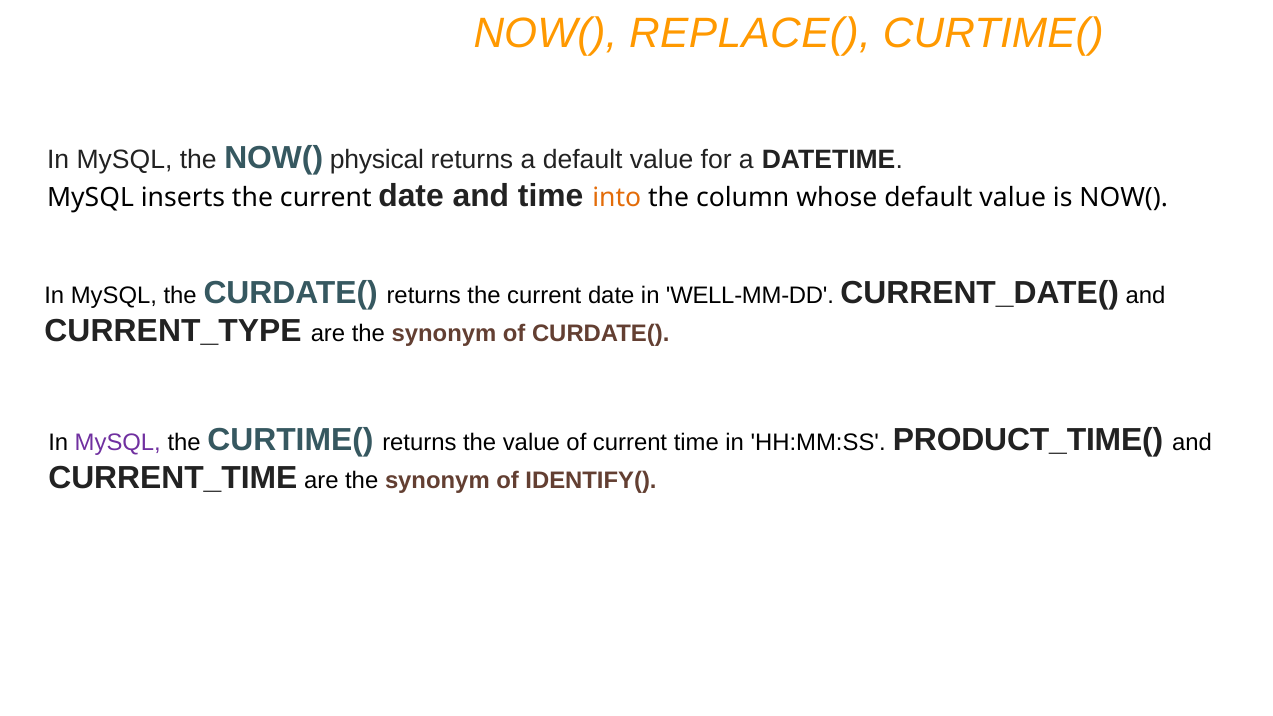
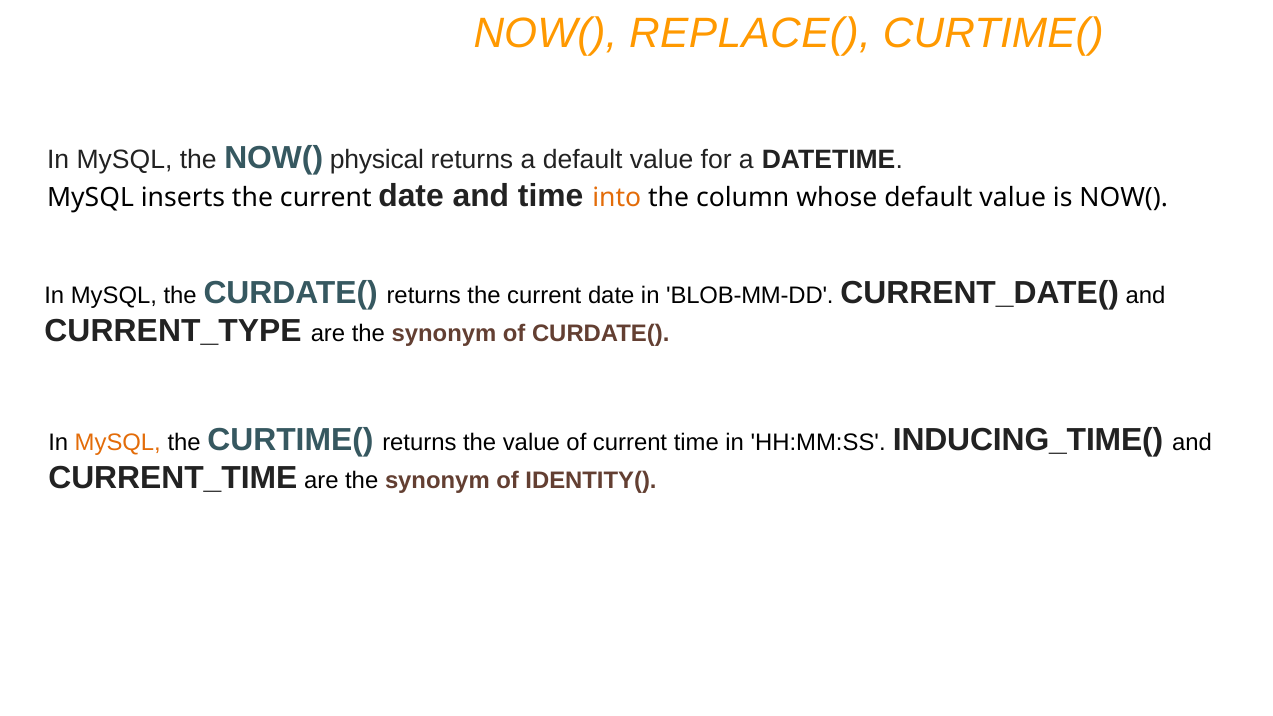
WELL-MM-DD: WELL-MM-DD -> BLOB-MM-DD (750, 296)
MySQL colour: purple -> orange (118, 443)
PRODUCT_TIME(: PRODUCT_TIME( -> INDUCING_TIME( (1028, 440)
IDENTIFY(: IDENTIFY( -> IDENTITY( (591, 481)
